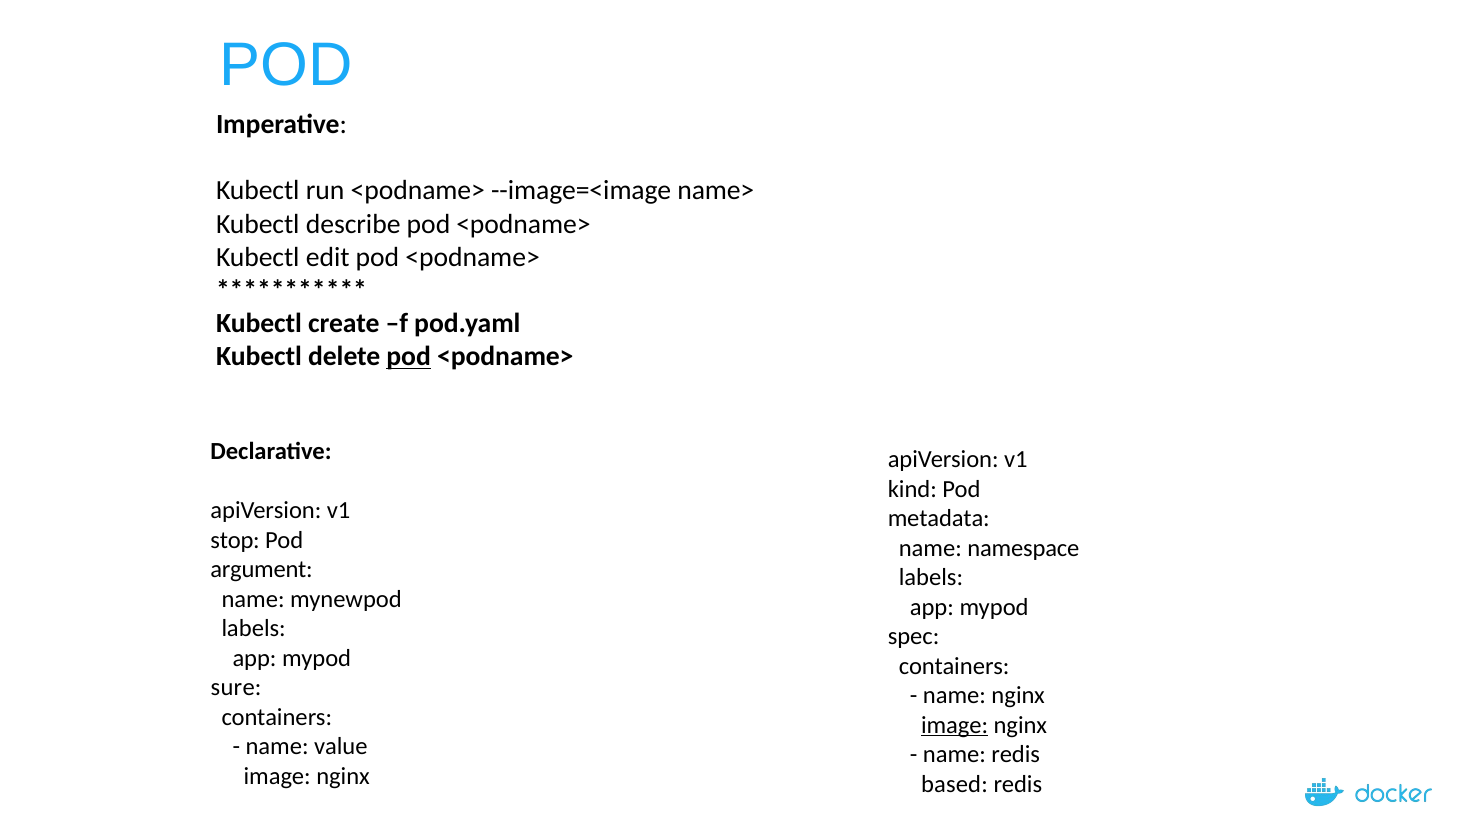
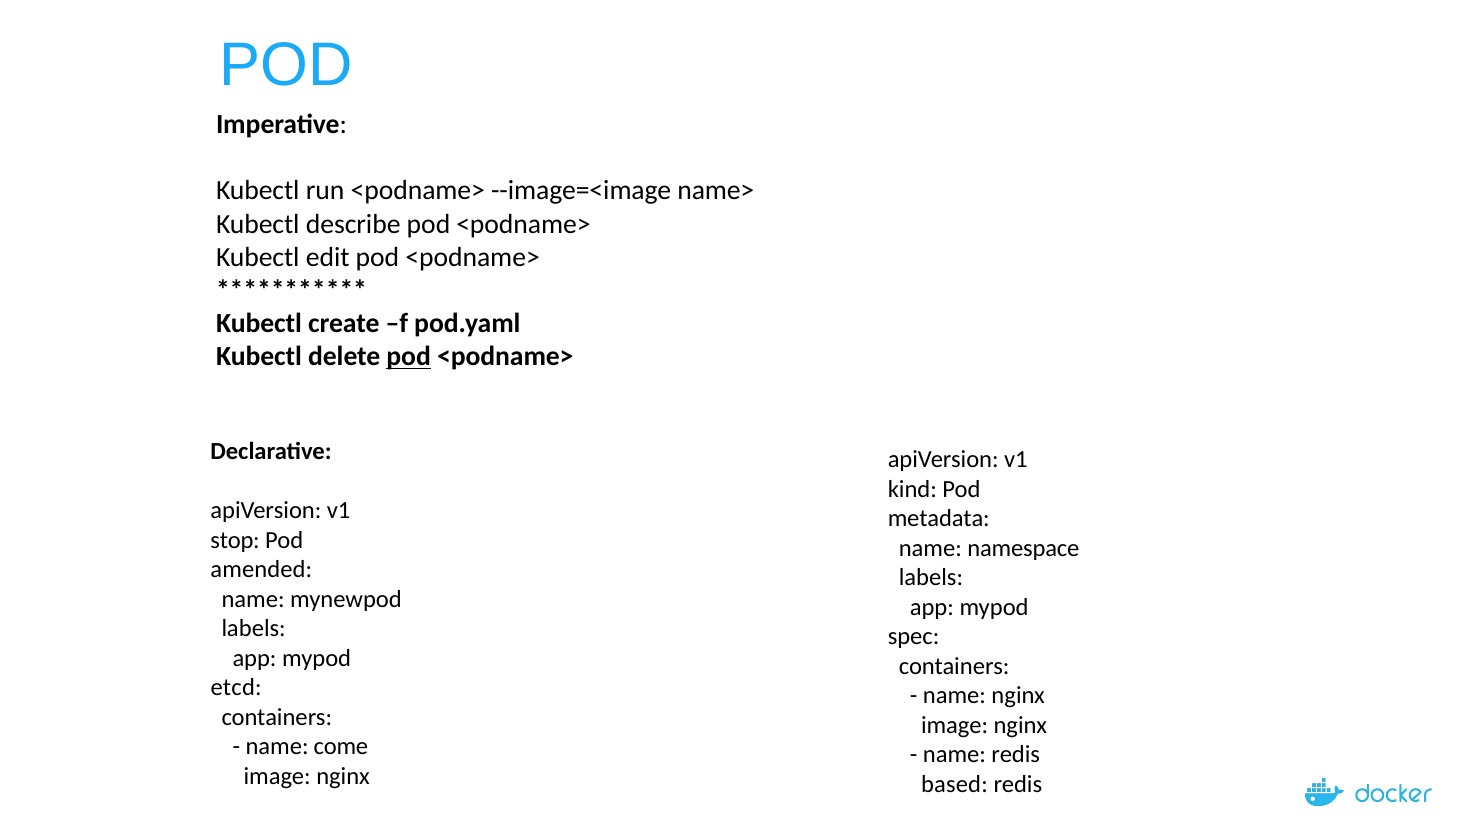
argument: argument -> amended (261, 570)
sure: sure -> etcd (236, 688)
image underline: present -> none (955, 725)
value: value -> come (341, 747)
